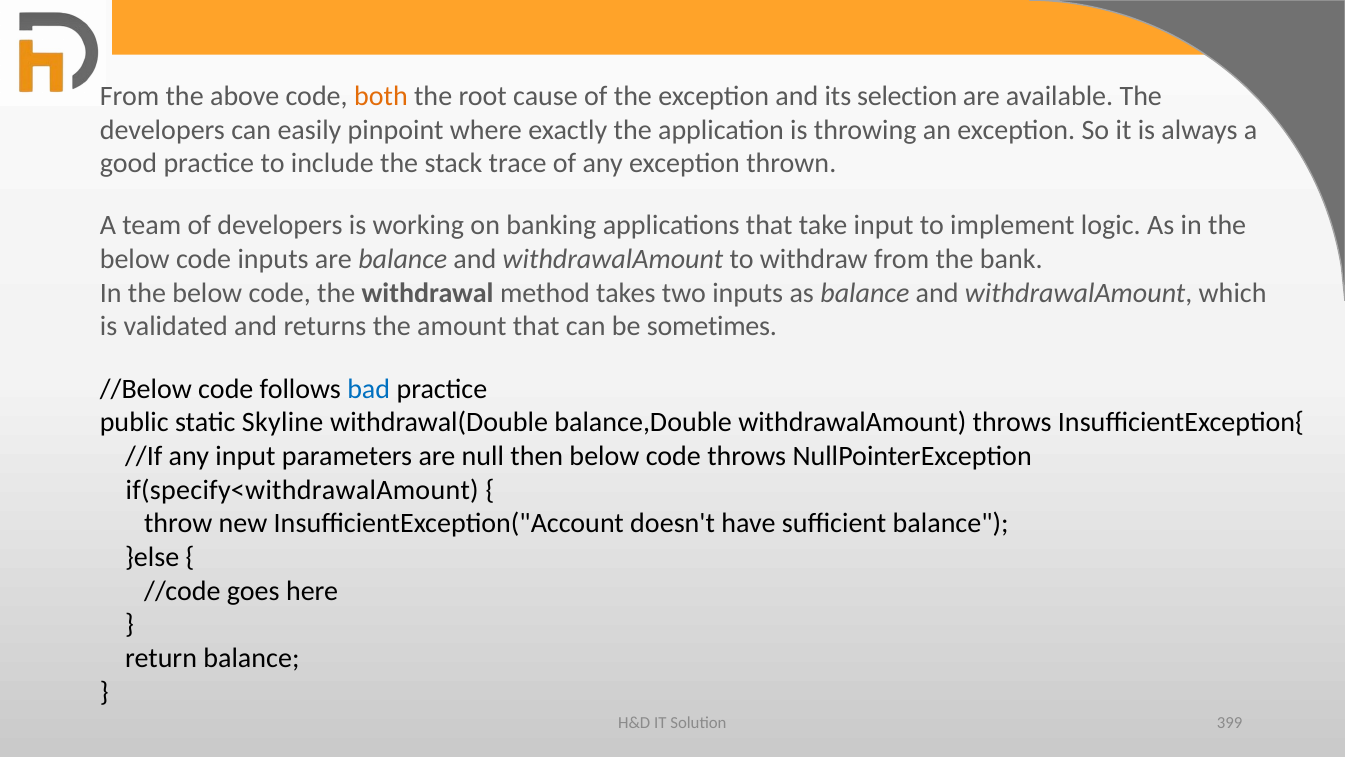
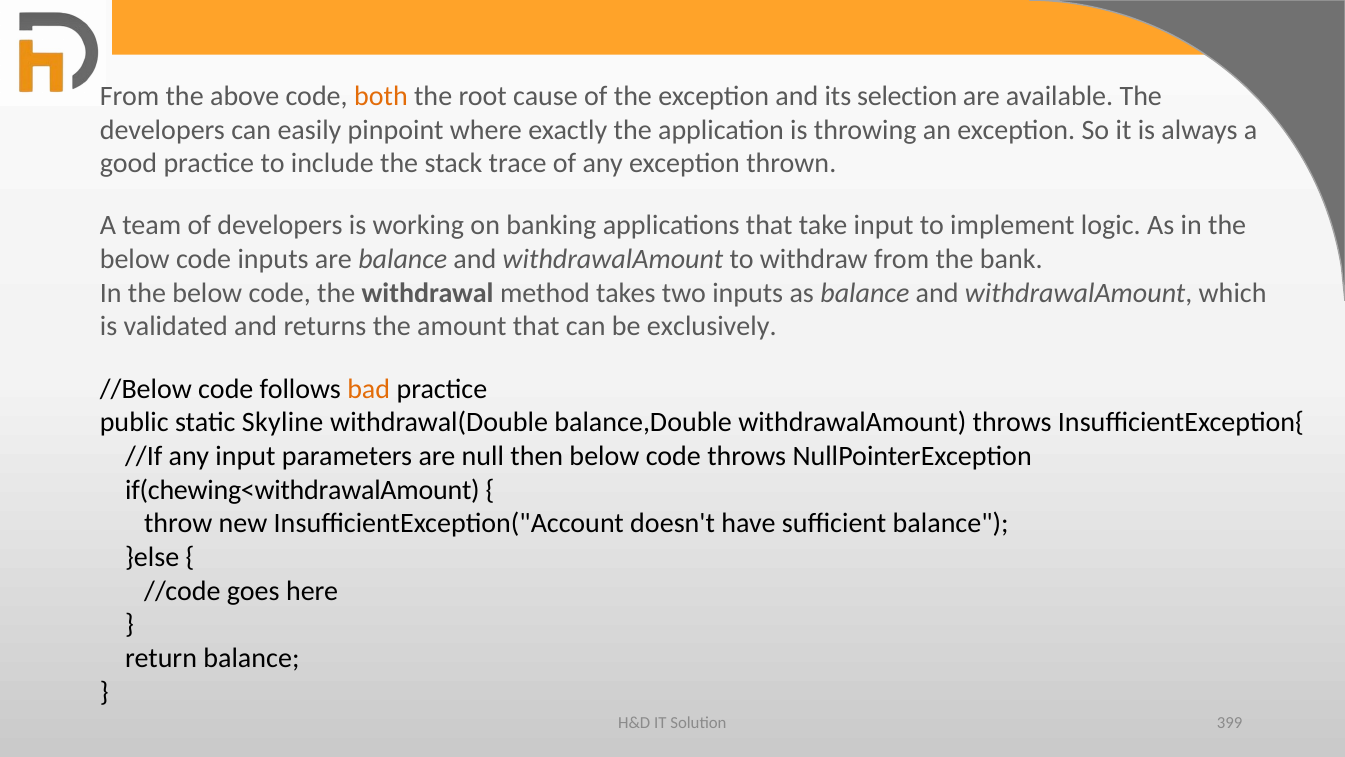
sometimes: sometimes -> exclusively (712, 326)
bad colour: blue -> orange (369, 389)
if(specify<withdrawalAmount: if(specify<withdrawalAmount -> if(chewing<withdrawalAmount (302, 490)
